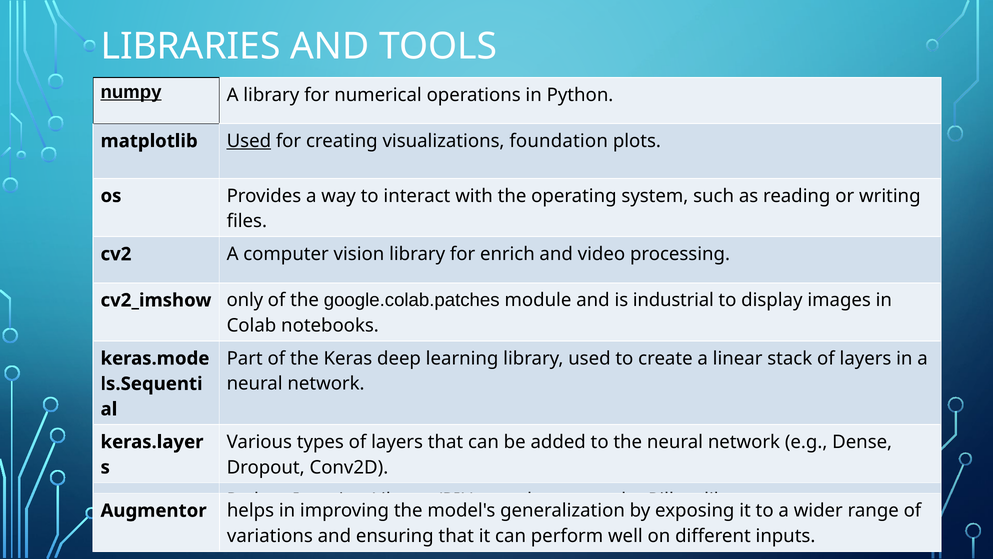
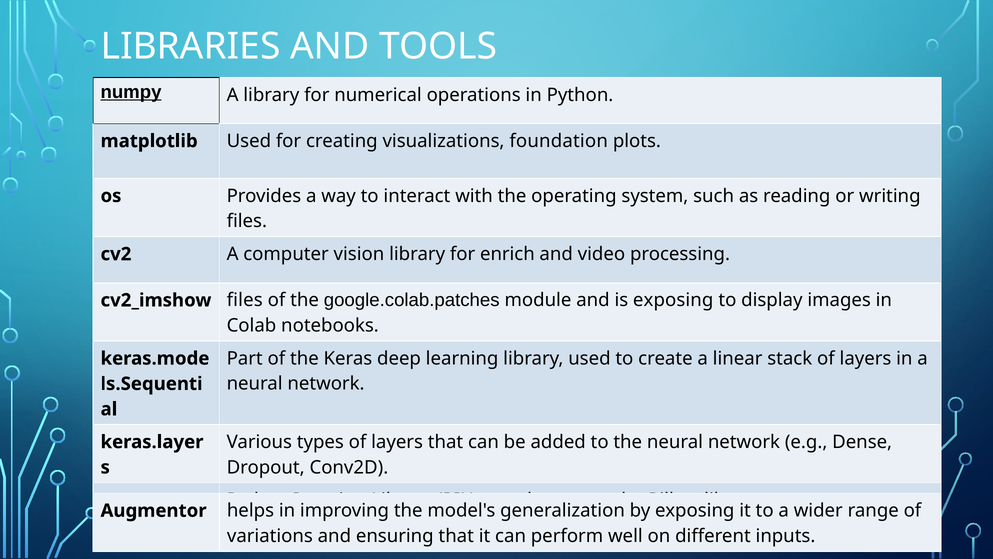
Used underline: present -> none (249, 141)
only: only -> files (245, 300)
is industrial: industrial -> exposing (673, 300)
